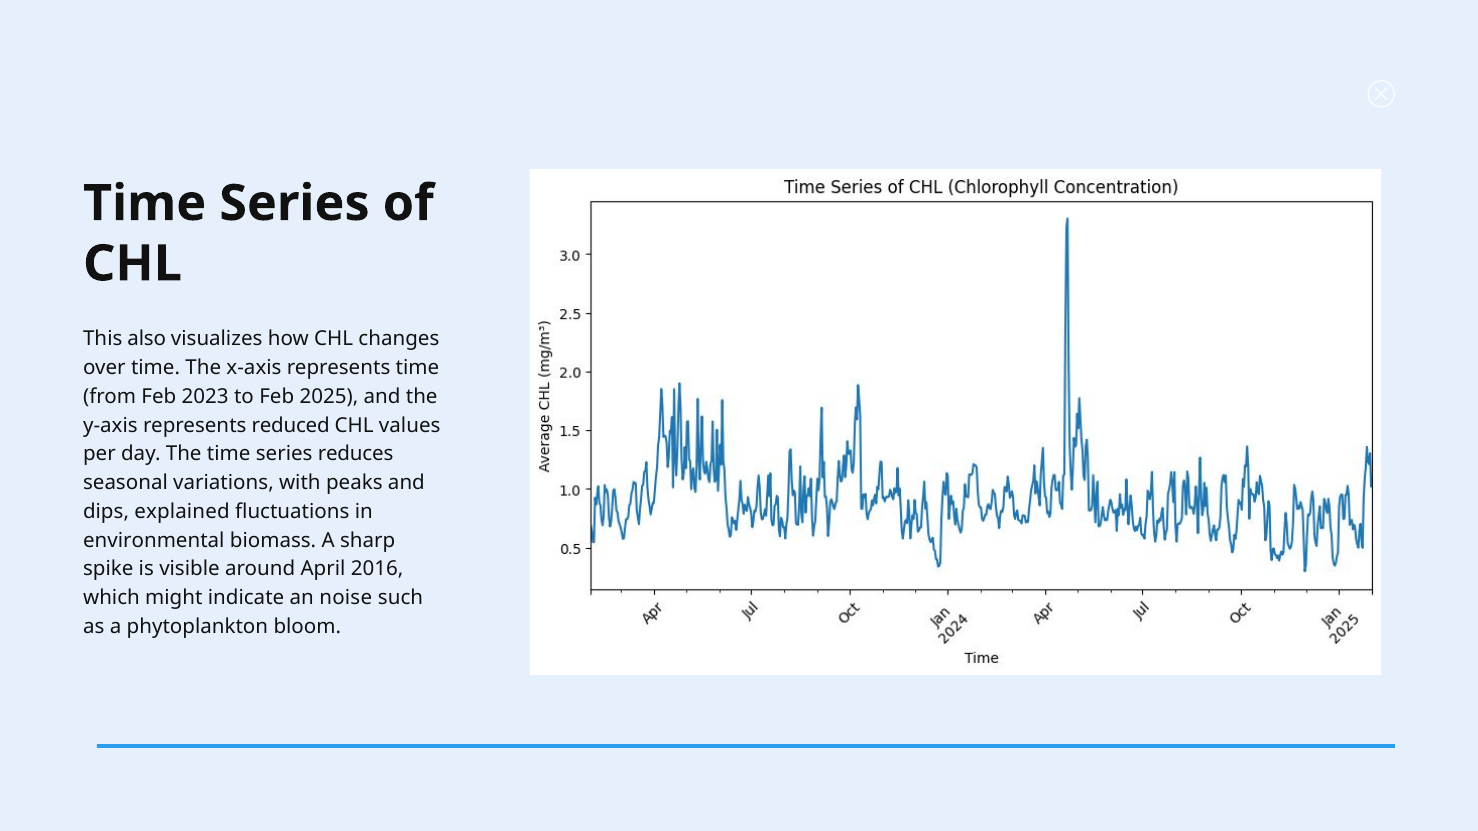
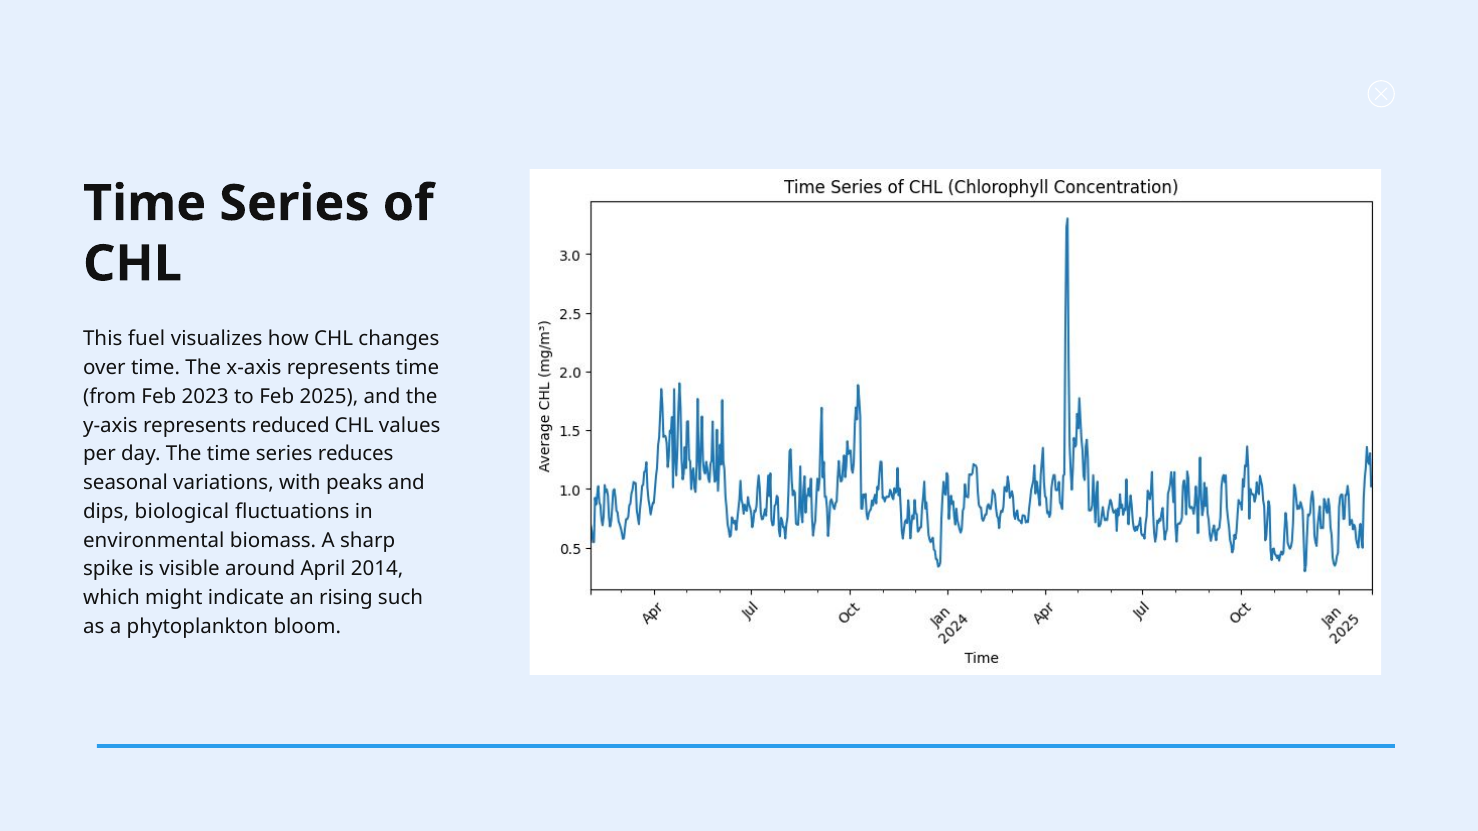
also: also -> fuel (147, 339)
explained: explained -> biological (182, 512)
2016: 2016 -> 2014 (377, 569)
noise: noise -> rising (346, 598)
